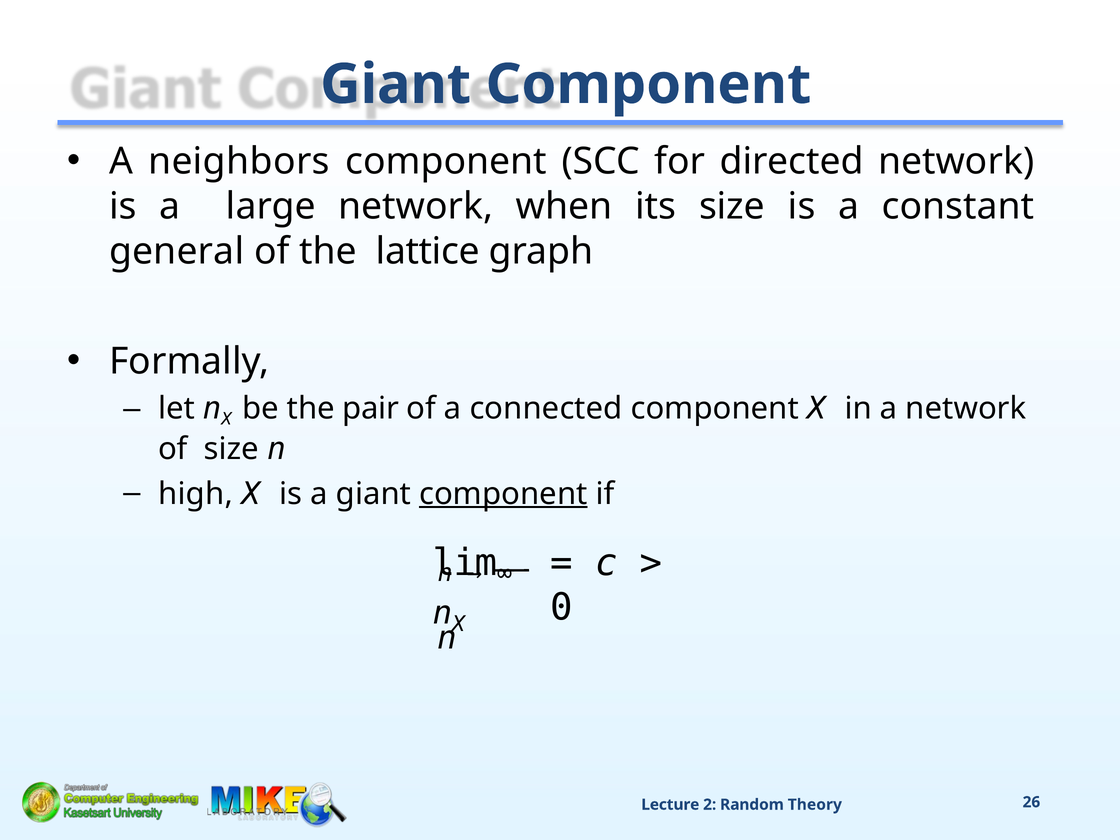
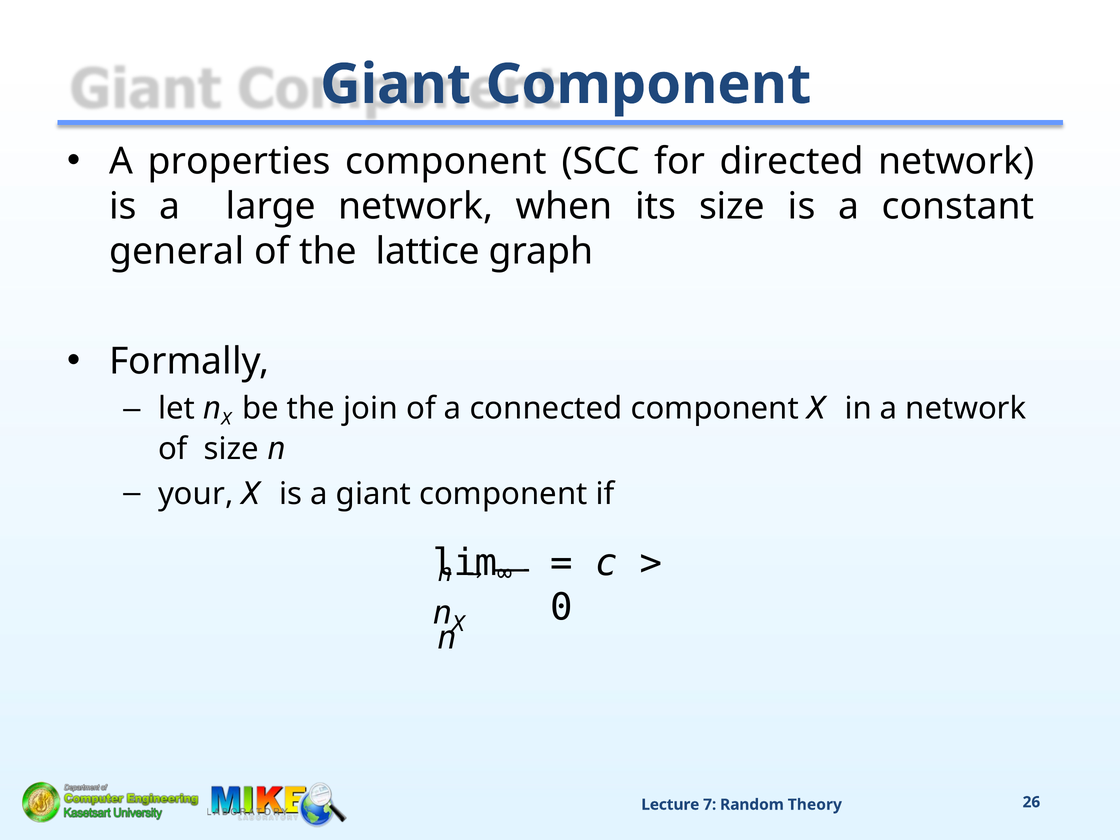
neighbors: neighbors -> properties (239, 162)
pair: pair -> join (370, 408)
high: high -> your (196, 494)
component underline: present -> none (503, 494)
2: 2 -> 7 (710, 805)
